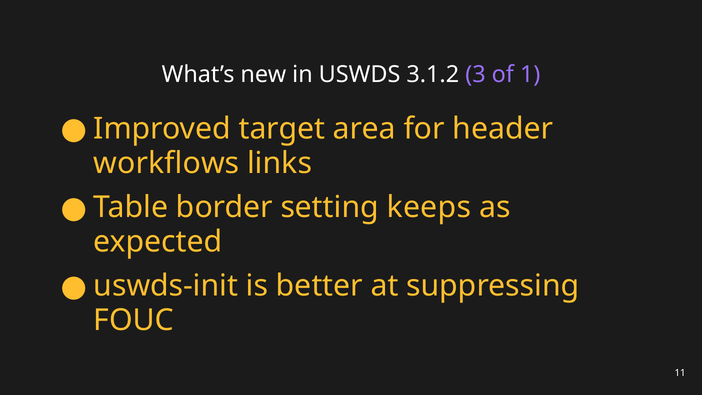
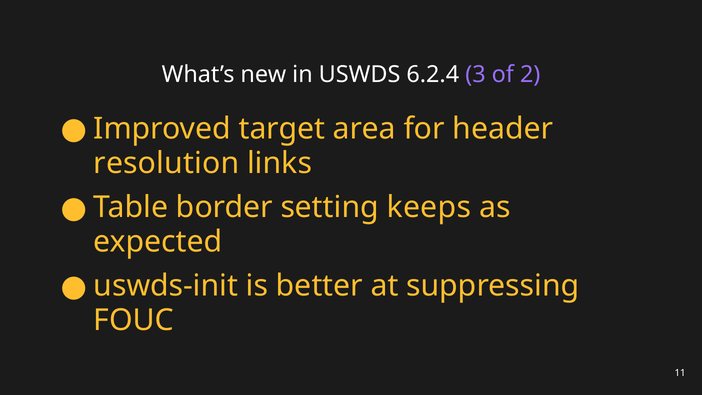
3.1.2: 3.1.2 -> 6.2.4 (433, 74)
1: 1 -> 2 (530, 74)
workflows: workflows -> resolution (166, 163)
